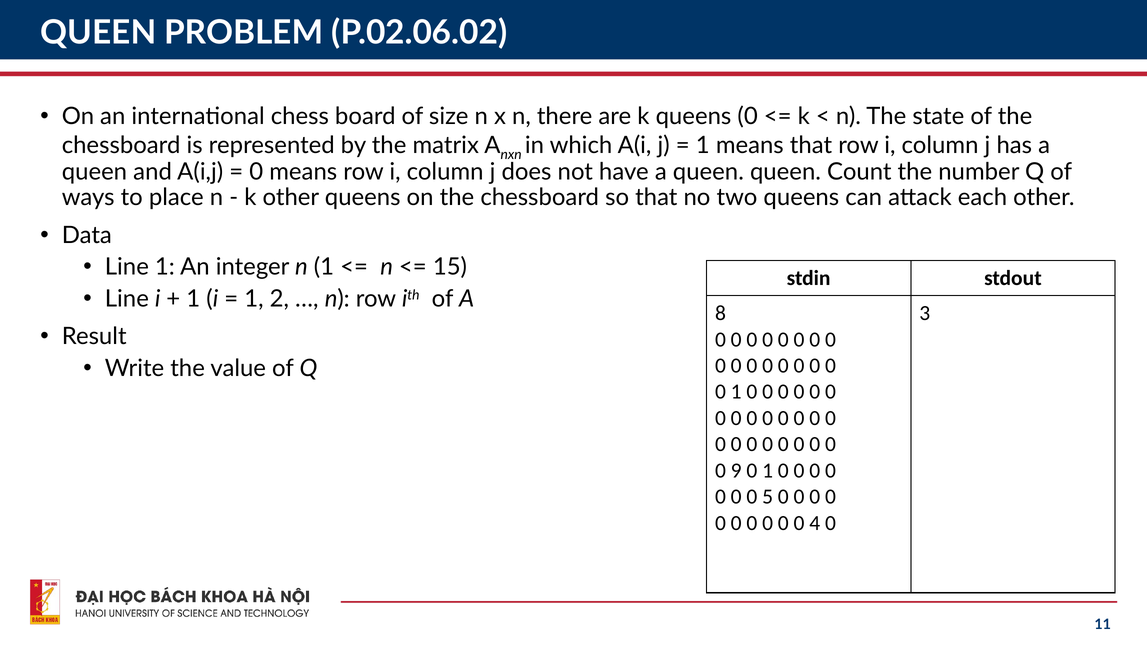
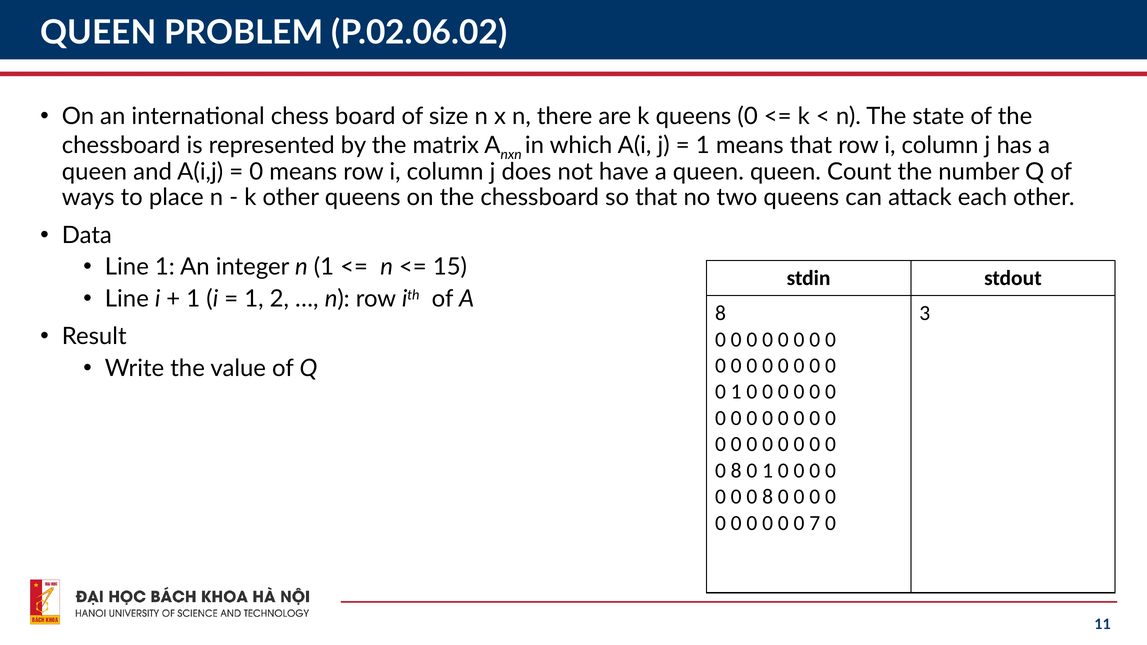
9: 9 -> 8 (736, 471)
5: 5 -> 8 (768, 497)
4: 4 -> 7 (815, 523)
